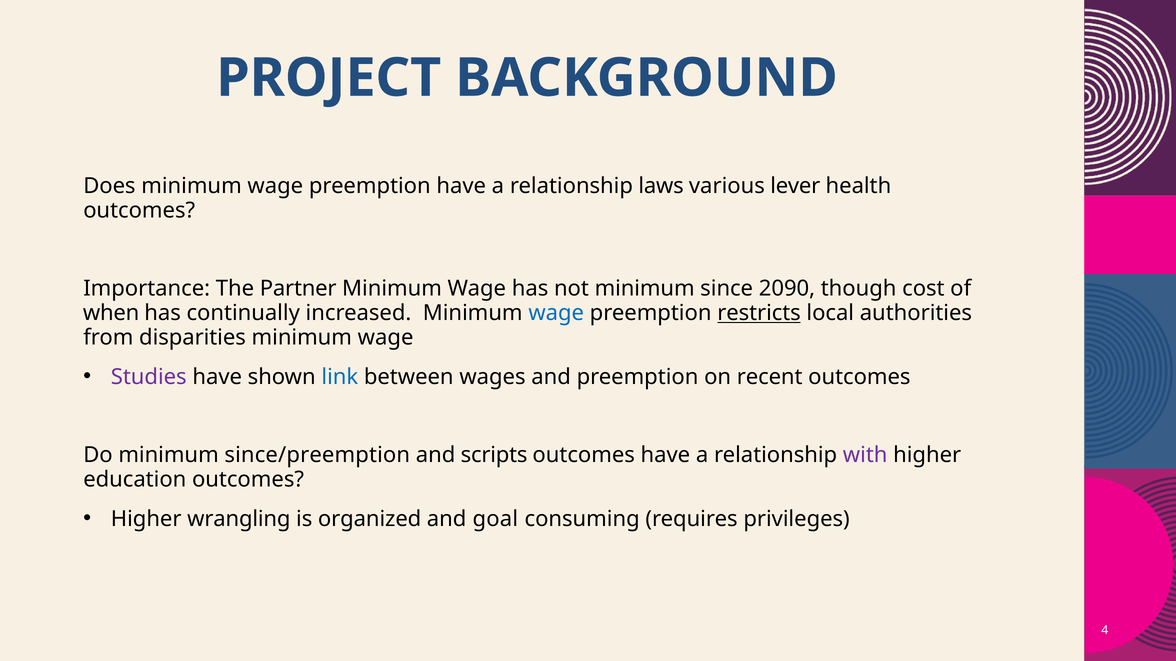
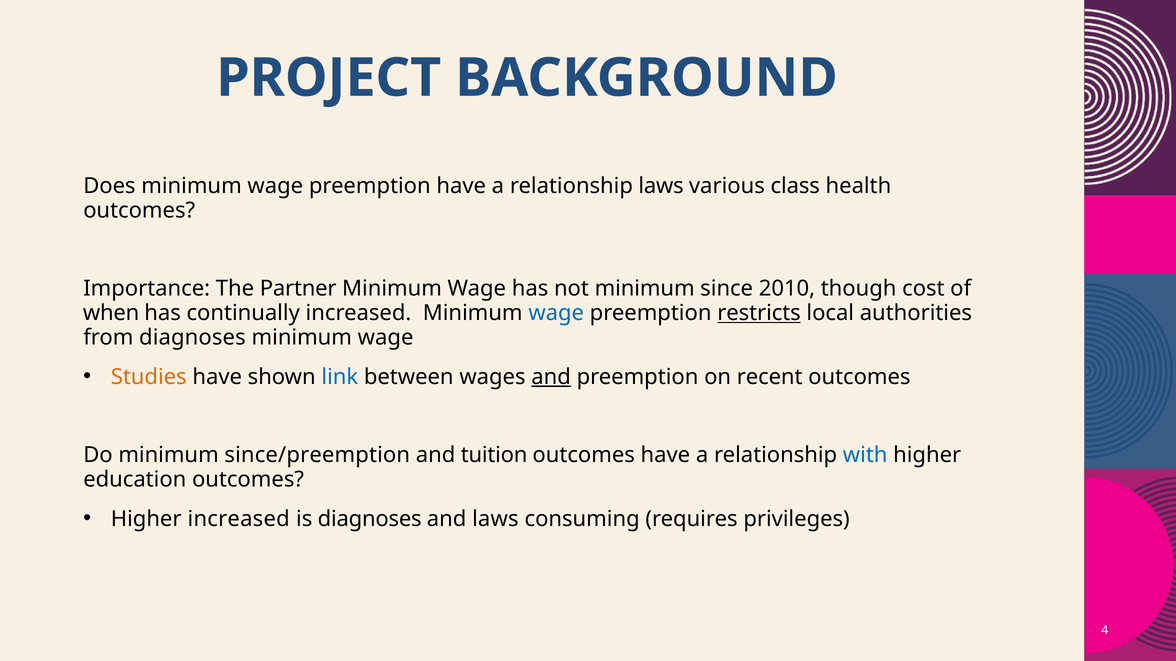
lever: lever -> class (795, 186)
2090: 2090 -> 2010 (787, 289)
from disparities: disparities -> diagnoses (192, 338)
Studies colour: purple -> orange (149, 377)
and underline: none -> present (551, 377)
scripts: scripts -> tuition (494, 455)
with colour: purple -> blue (865, 455)
Higher wrangling: wrangling -> increased (239, 519)
is organized: organized -> diagnoses (370, 519)
and goal: goal -> laws (495, 519)
